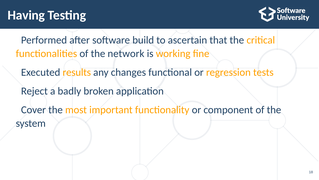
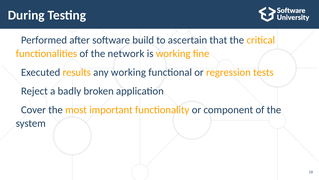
Having: Having -> During (26, 15)
any changes: changes -> working (128, 72)
